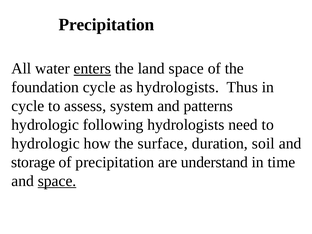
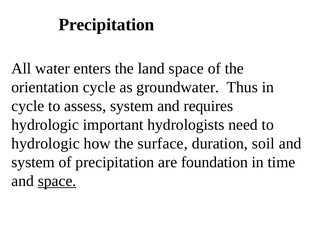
enters underline: present -> none (92, 69)
foundation: foundation -> orientation (45, 87)
as hydrologists: hydrologists -> groundwater (178, 87)
patterns: patterns -> requires (208, 106)
following: following -> important (113, 125)
storage: storage -> system (33, 162)
understand: understand -> foundation (214, 162)
